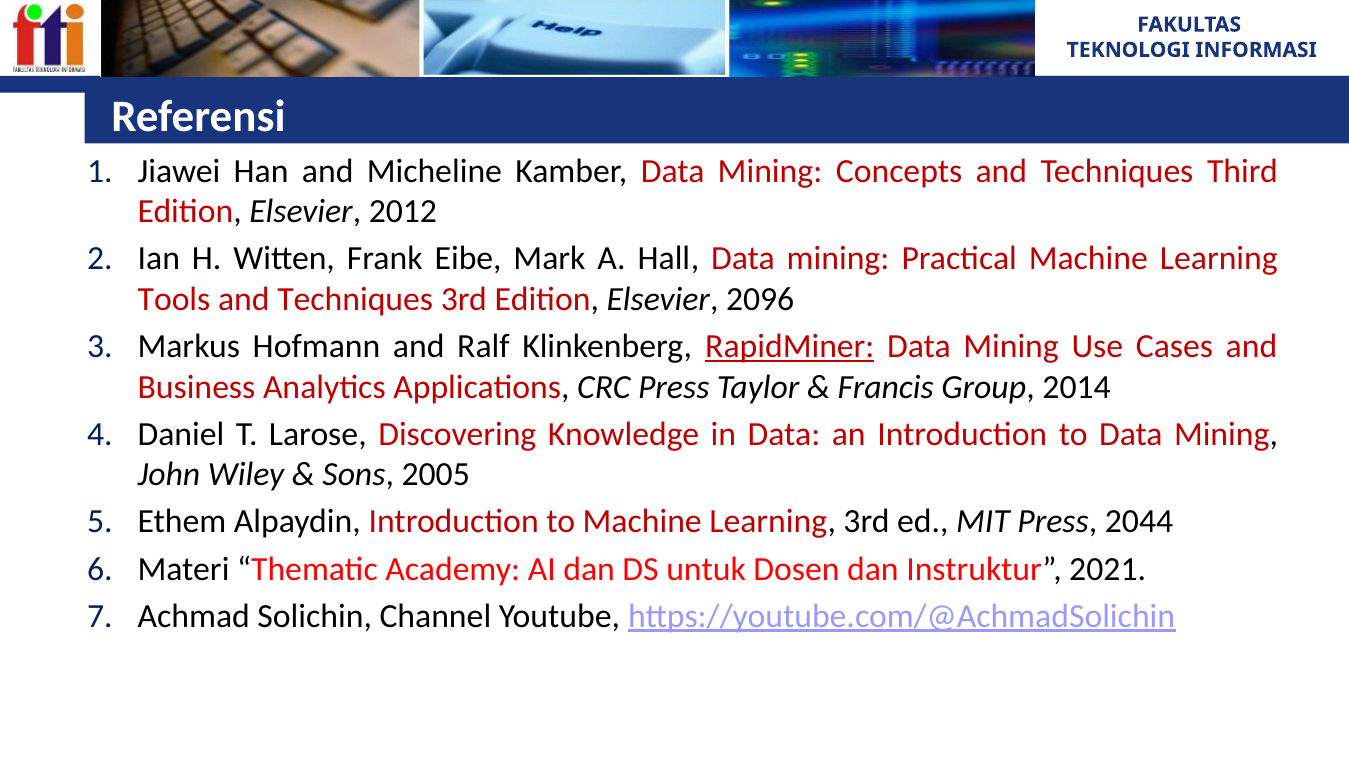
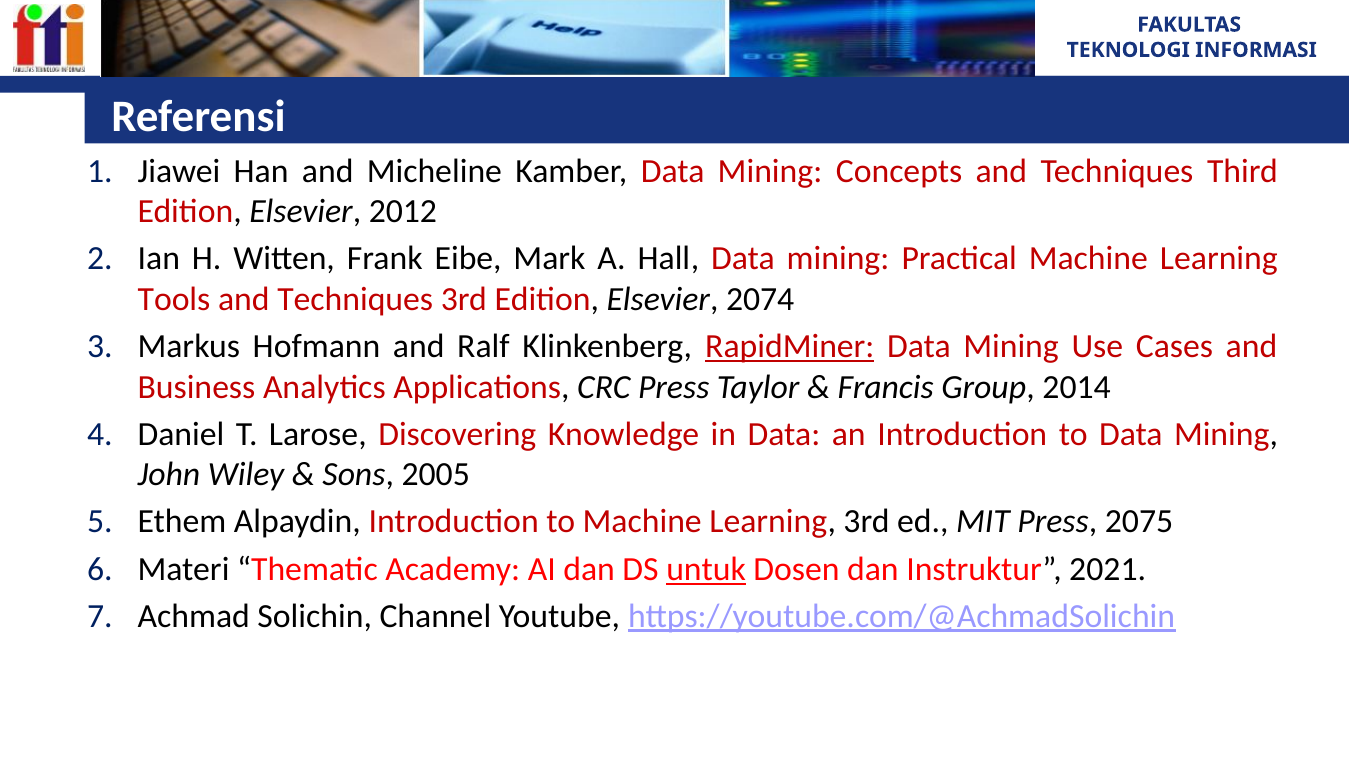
2096: 2096 -> 2074 (760, 299)
2044: 2044 -> 2075 (1139, 522)
untuk underline: none -> present (706, 569)
